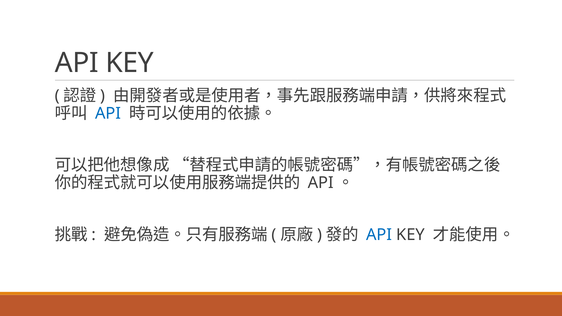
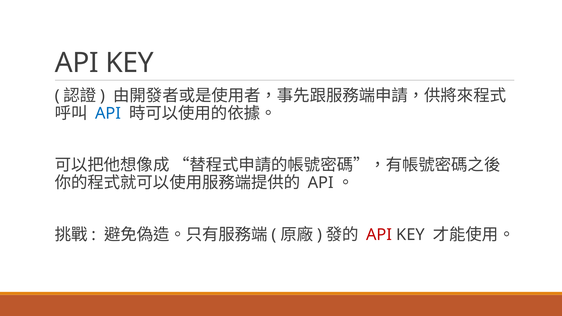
API colour: blue -> red (379, 235)
